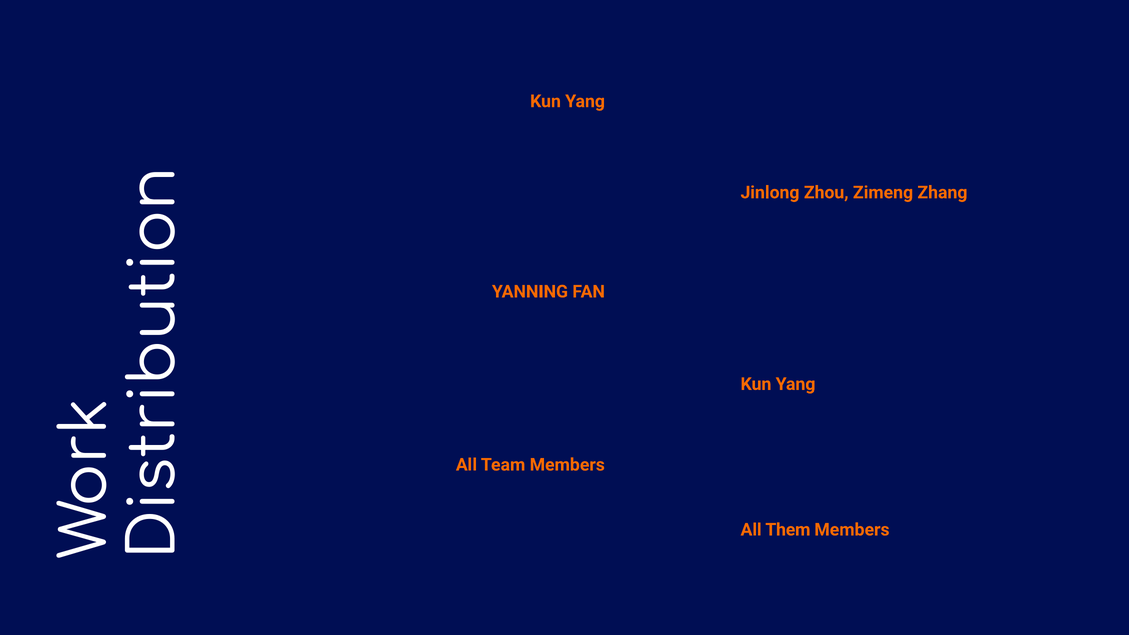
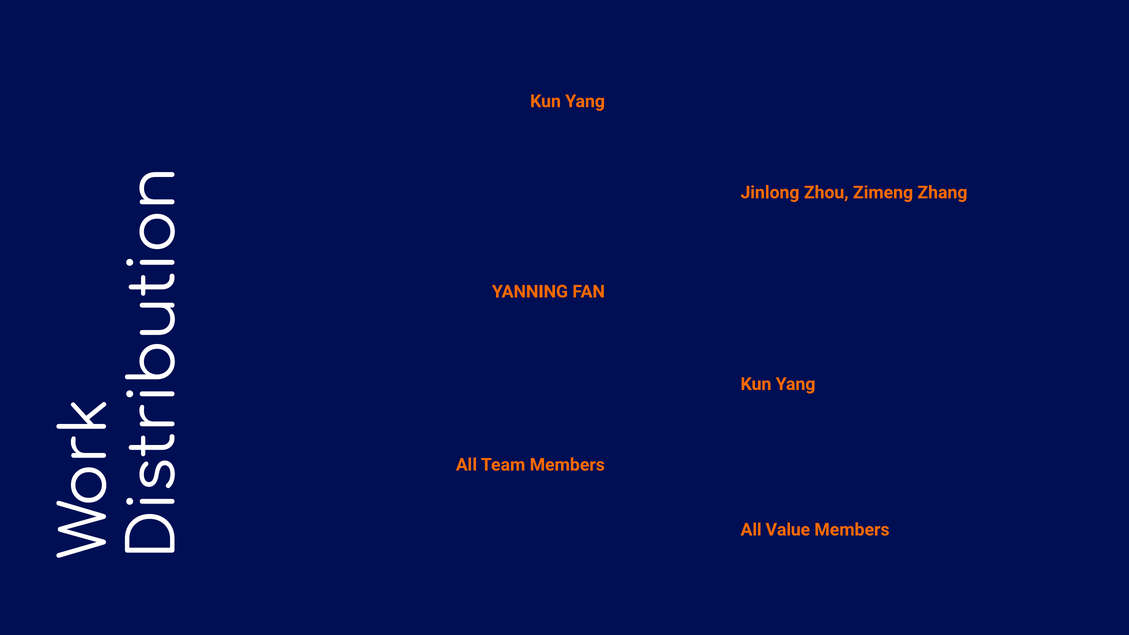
Them: Them -> Value (788, 530)
